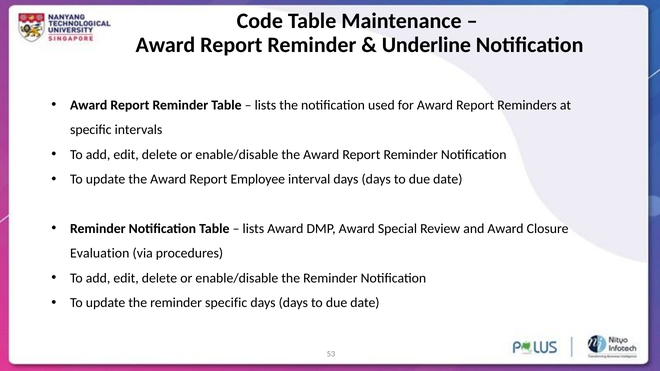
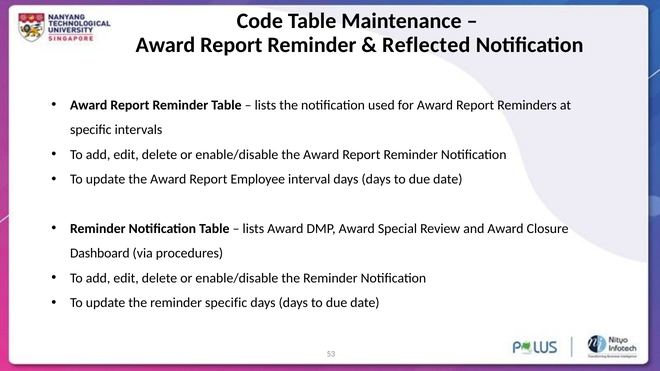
Underline: Underline -> Reflected (426, 45)
Evaluation: Evaluation -> Dashboard (100, 254)
